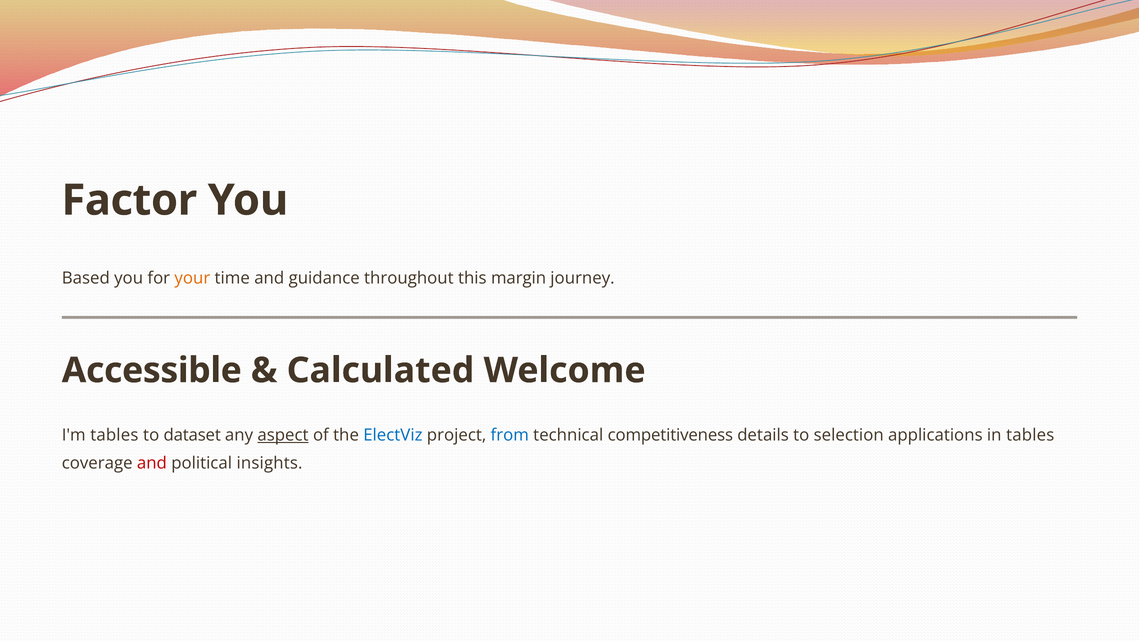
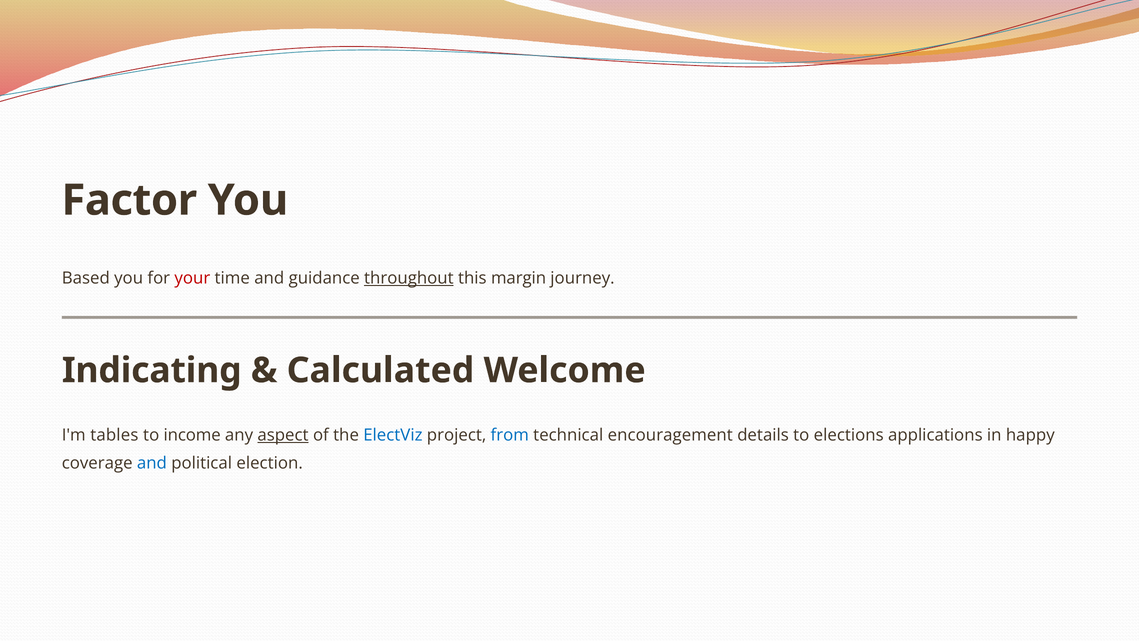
your colour: orange -> red (192, 278)
throughout underline: none -> present (409, 278)
Accessible: Accessible -> Indicating (152, 370)
dataset: dataset -> income (192, 435)
competitiveness: competitiveness -> encouragement (670, 435)
selection: selection -> elections (849, 435)
in tables: tables -> happy (1030, 435)
and colour: red -> blue (152, 463)
insights: insights -> election (270, 463)
